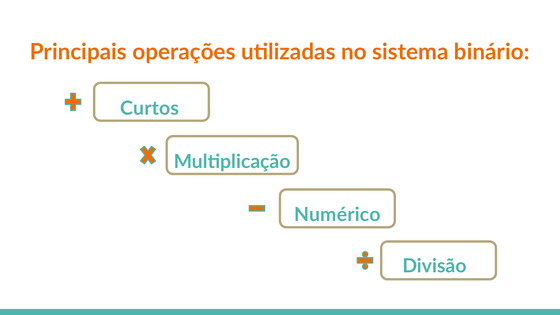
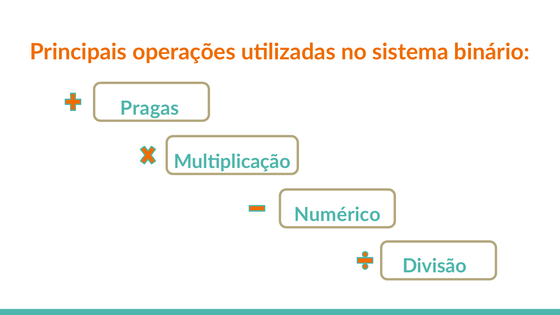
Curtos: Curtos -> Pragas (150, 108)
